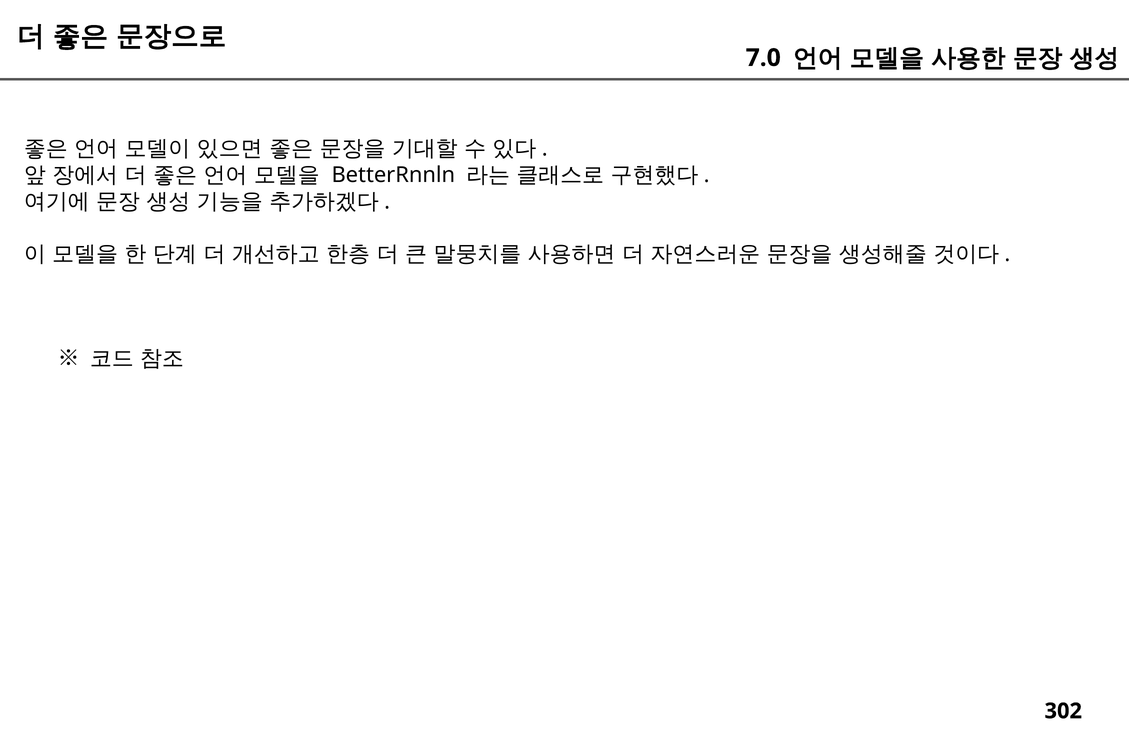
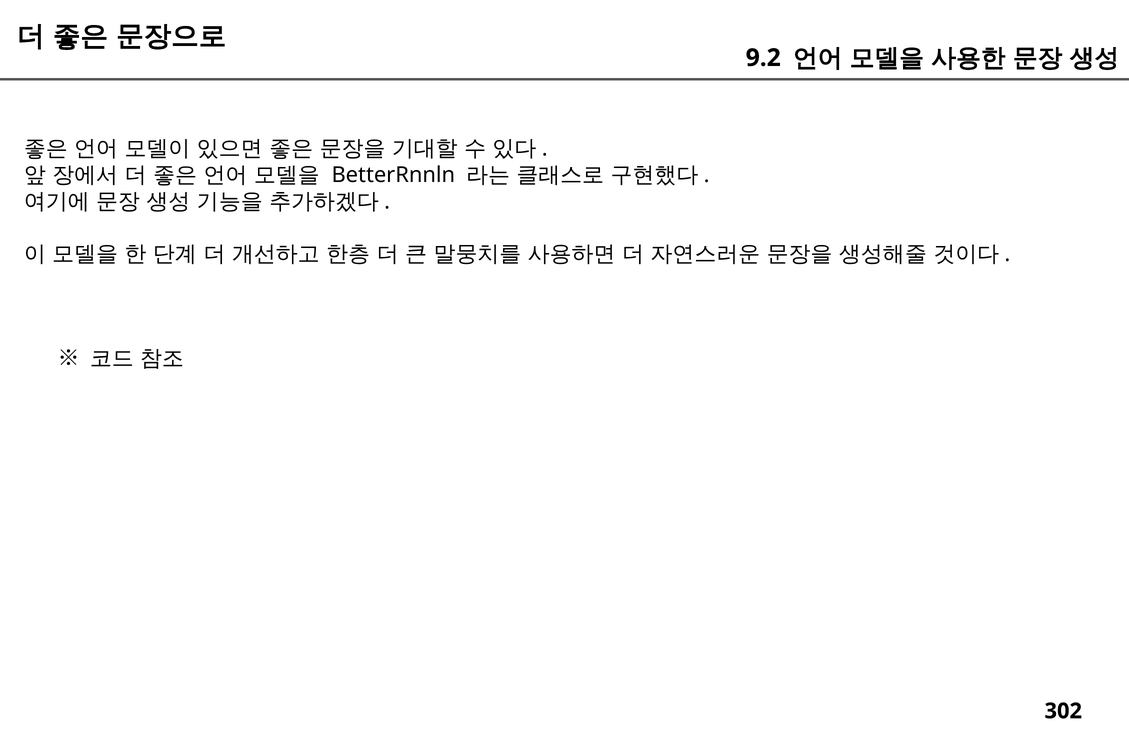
7.0: 7.0 -> 9.2 (763, 58)
